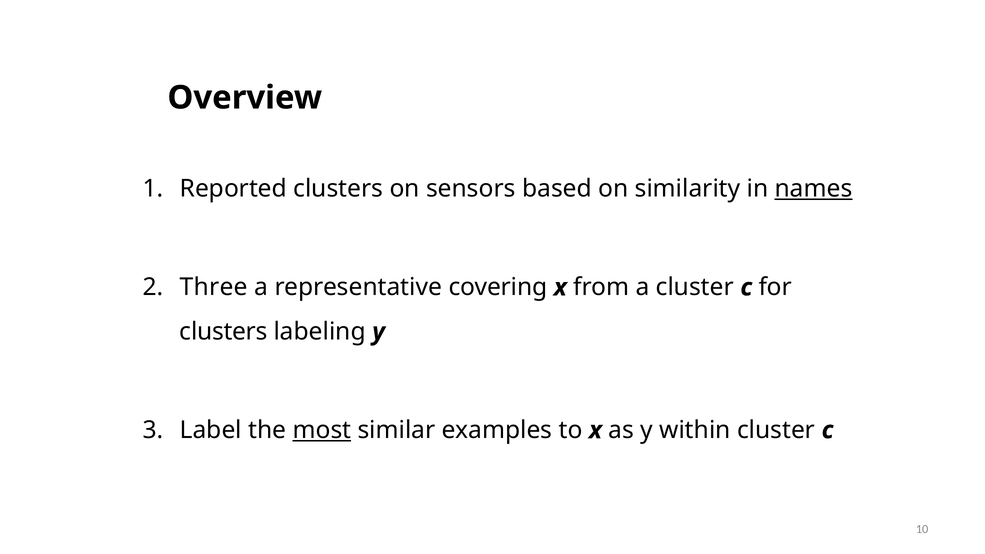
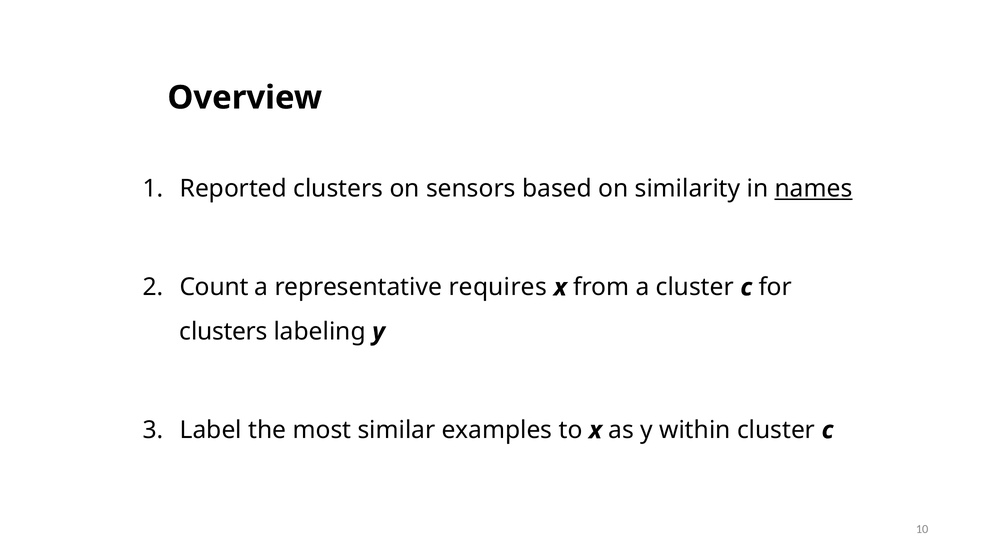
Three: Three -> Count (214, 287)
covering: covering -> requires (498, 287)
most underline: present -> none (322, 430)
